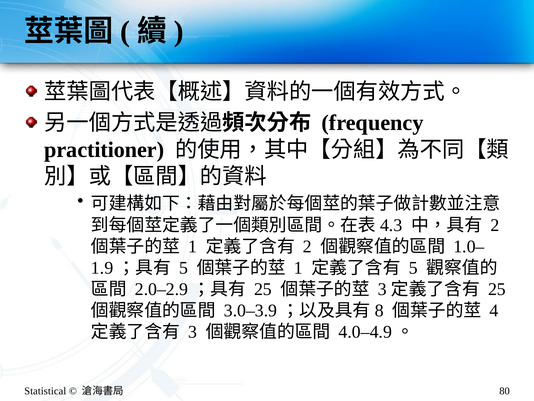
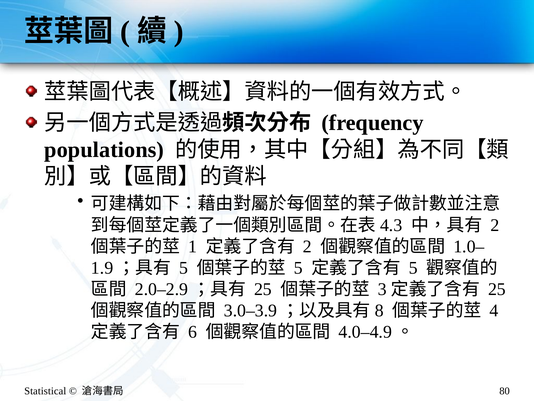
practitioner: practitioner -> populations (104, 150)
1: 1 -> 5 (298, 268)
3: 3 -> 6 (193, 332)
